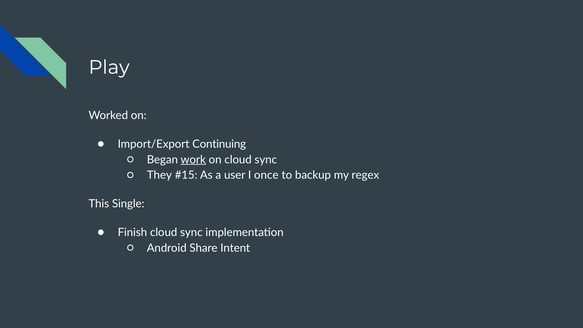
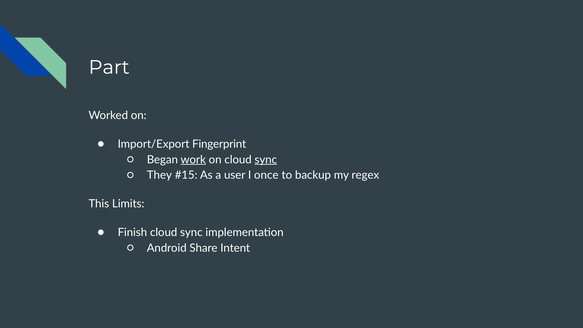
Play: Play -> Part (109, 67)
Continuing: Continuing -> Fingerprint (219, 144)
sync underline: none -> present (266, 160)
Single: Single -> Limits (128, 204)
